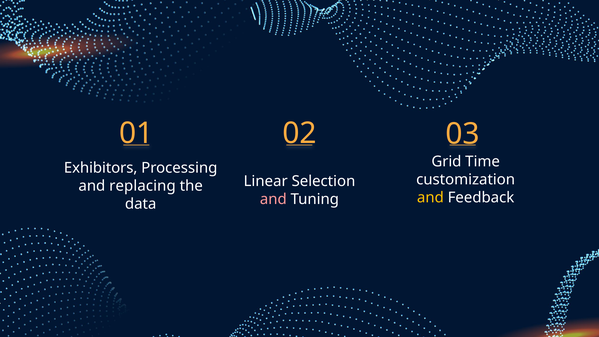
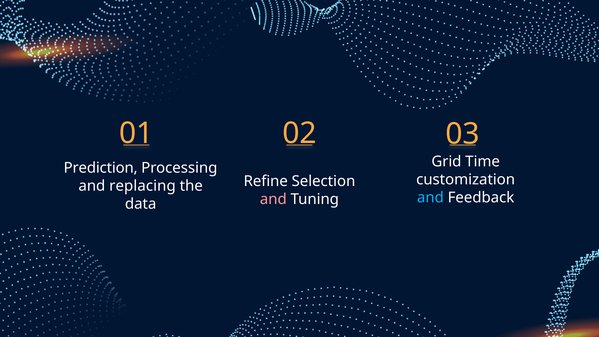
Exhibitors: Exhibitors -> Prediction (101, 168)
Linear: Linear -> Refine (266, 181)
and colour: yellow -> light blue (430, 197)
